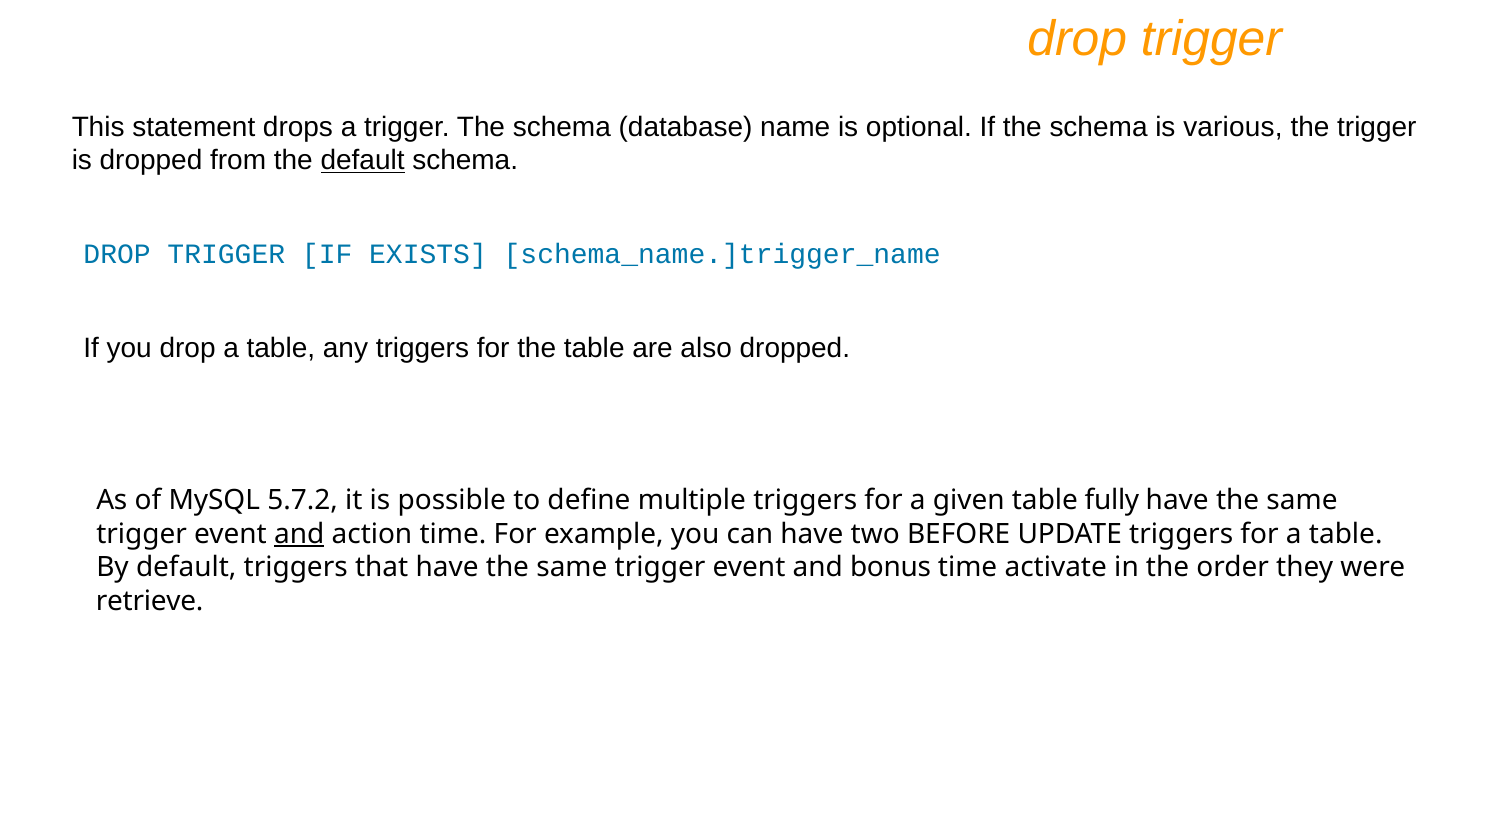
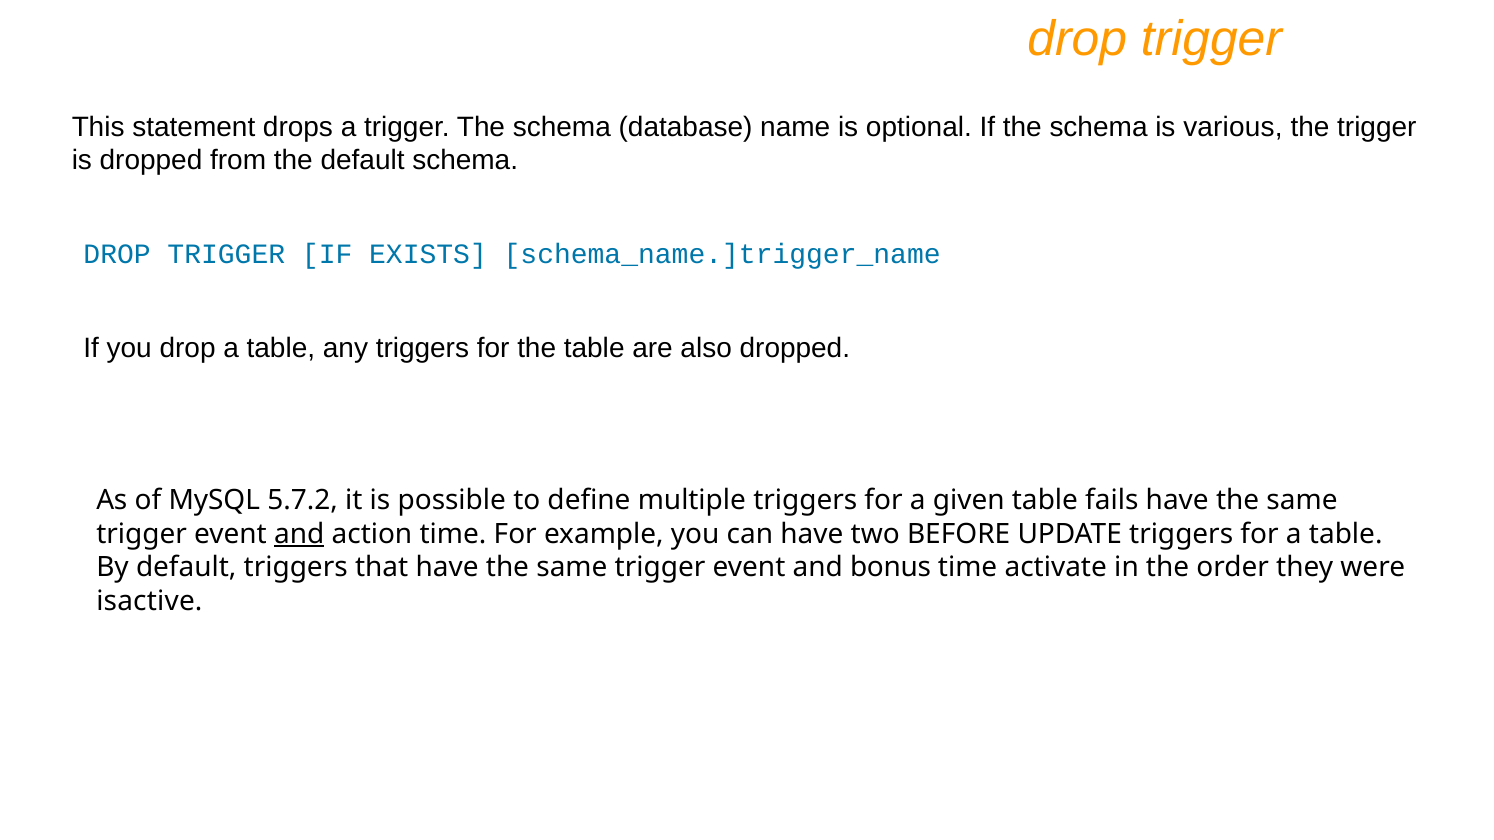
default underline: present -> none (363, 161)
fully: fully -> fails (1112, 500)
retrieve: retrieve -> isactive (149, 601)
